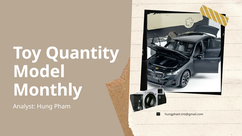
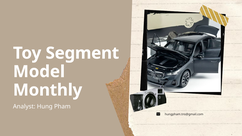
Quantity: Quantity -> Segment (82, 53)
